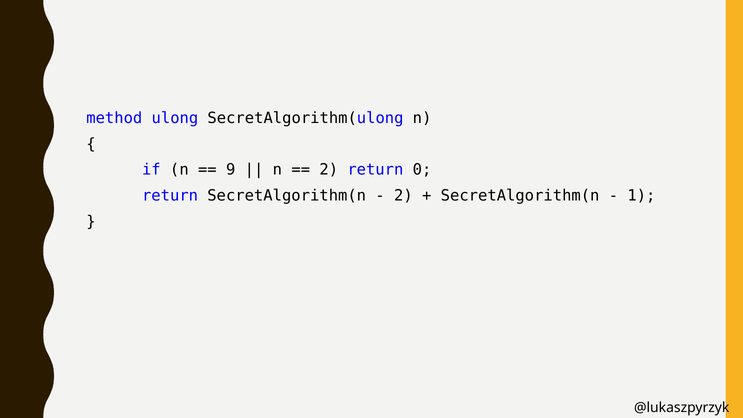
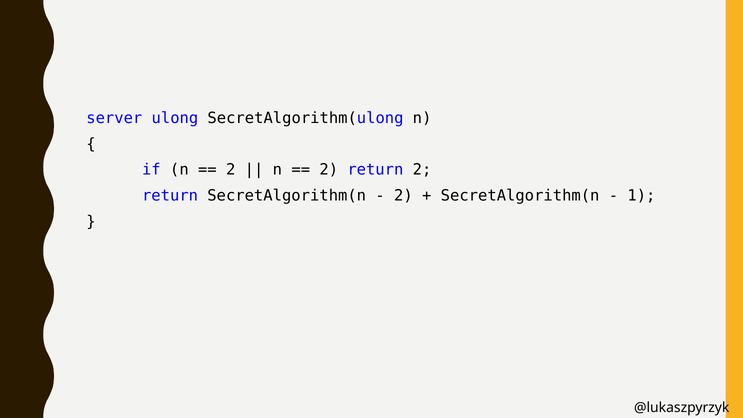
method: method -> server (114, 118)
9: 9 -> 2 (231, 170)
return 0: 0 -> 2 (422, 170)
